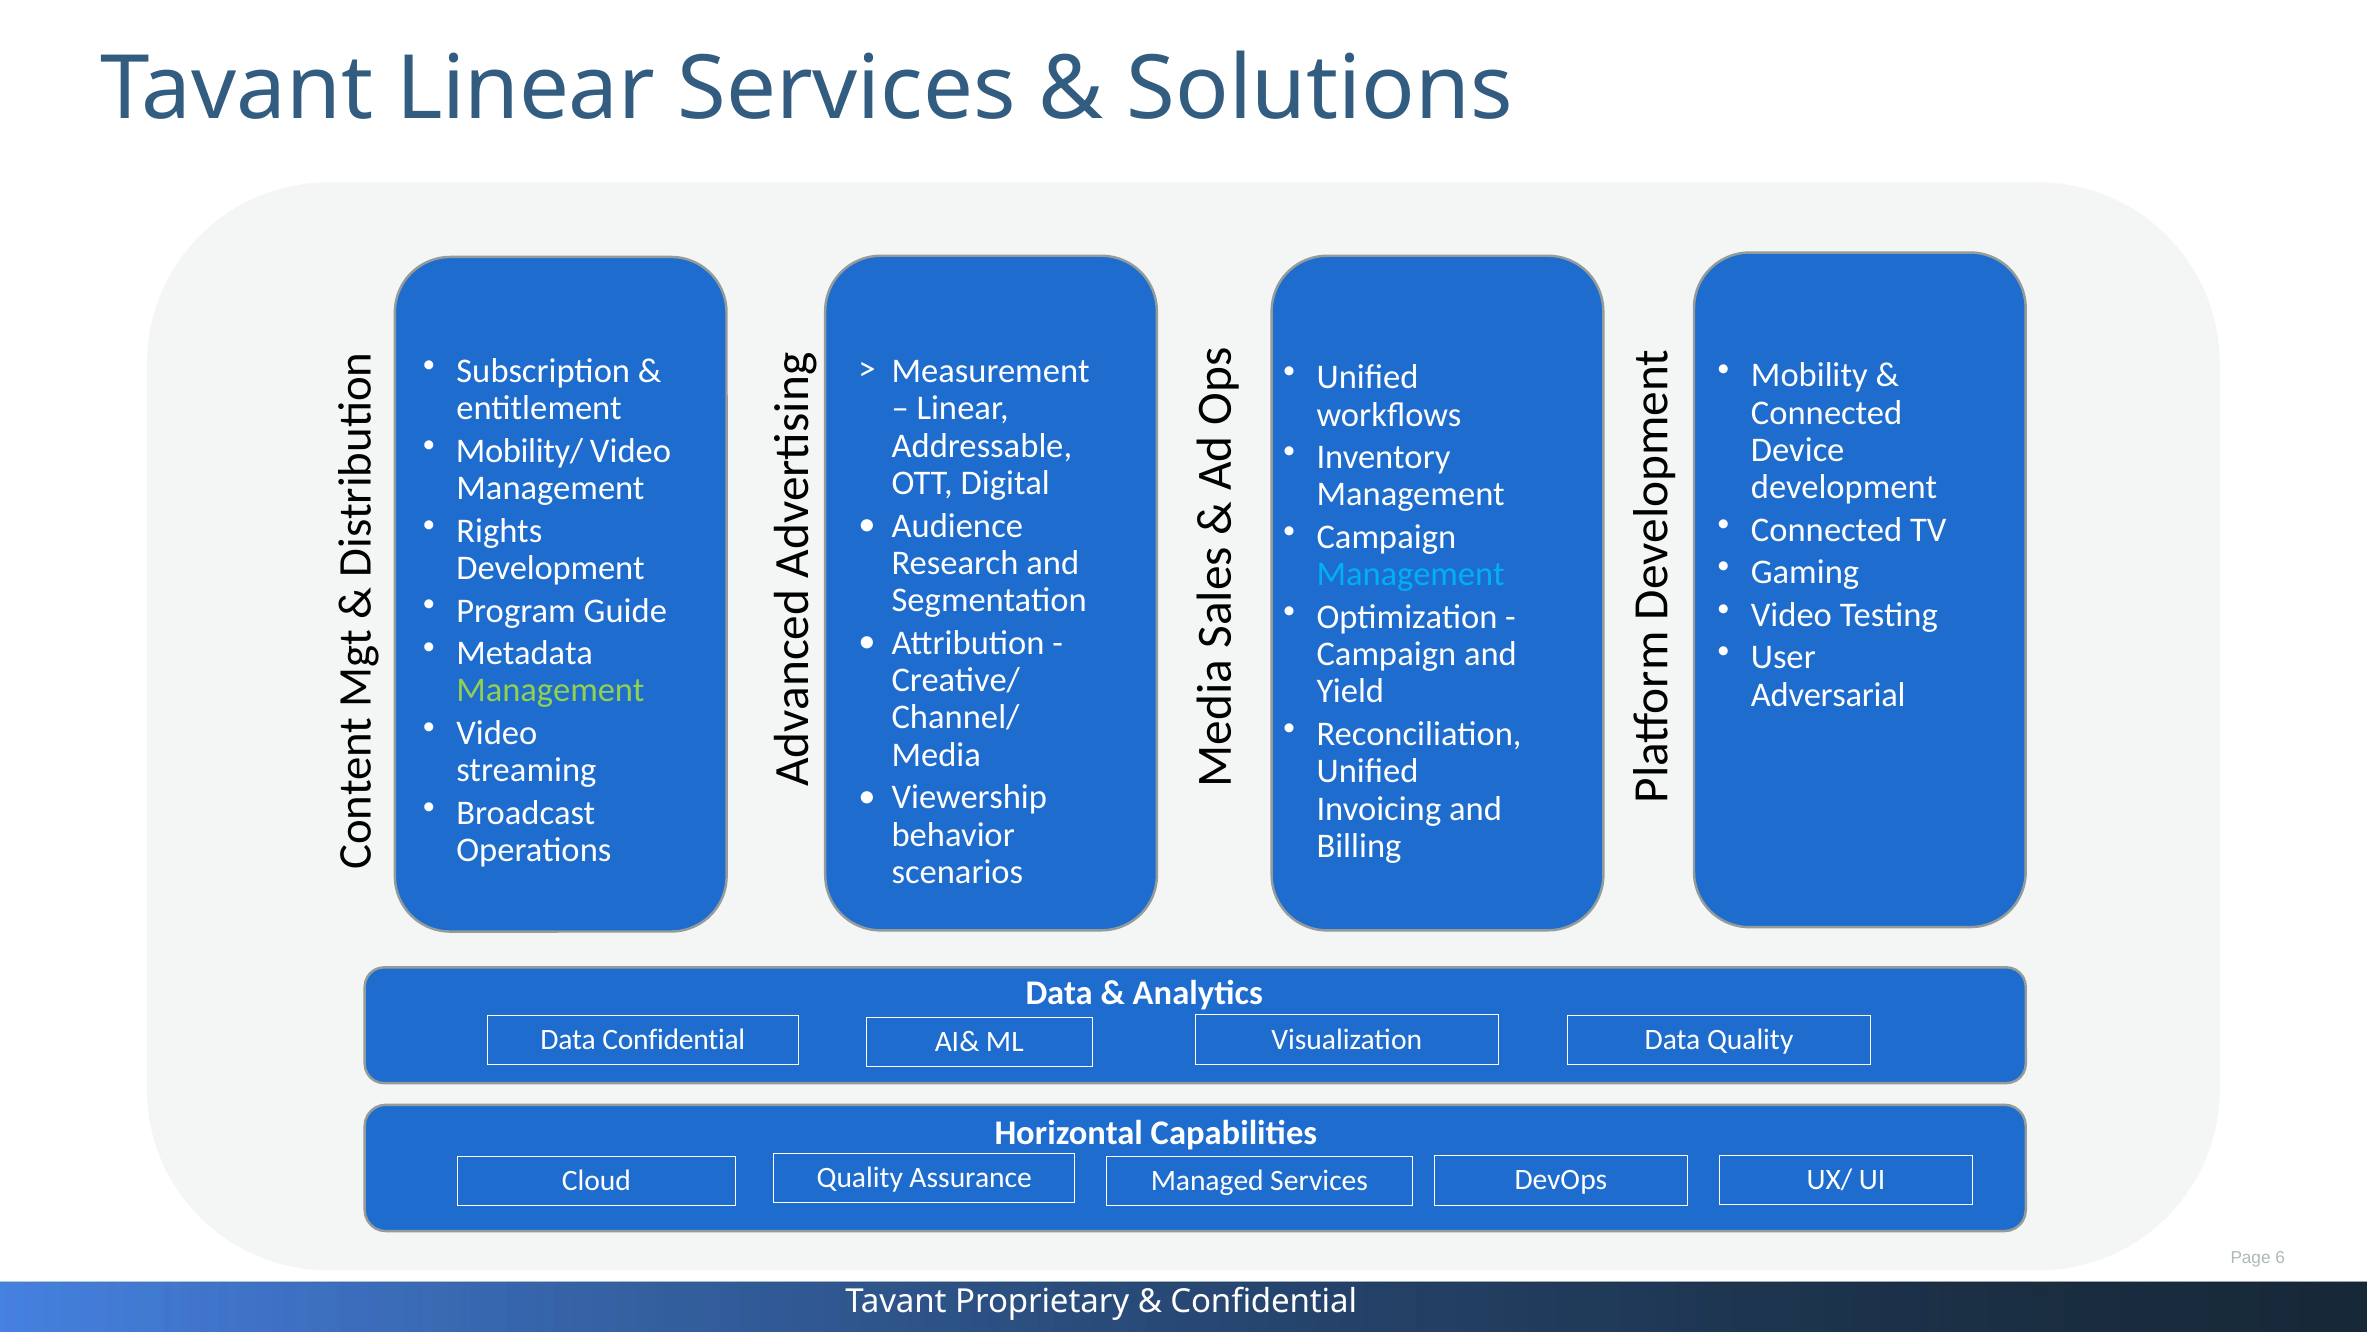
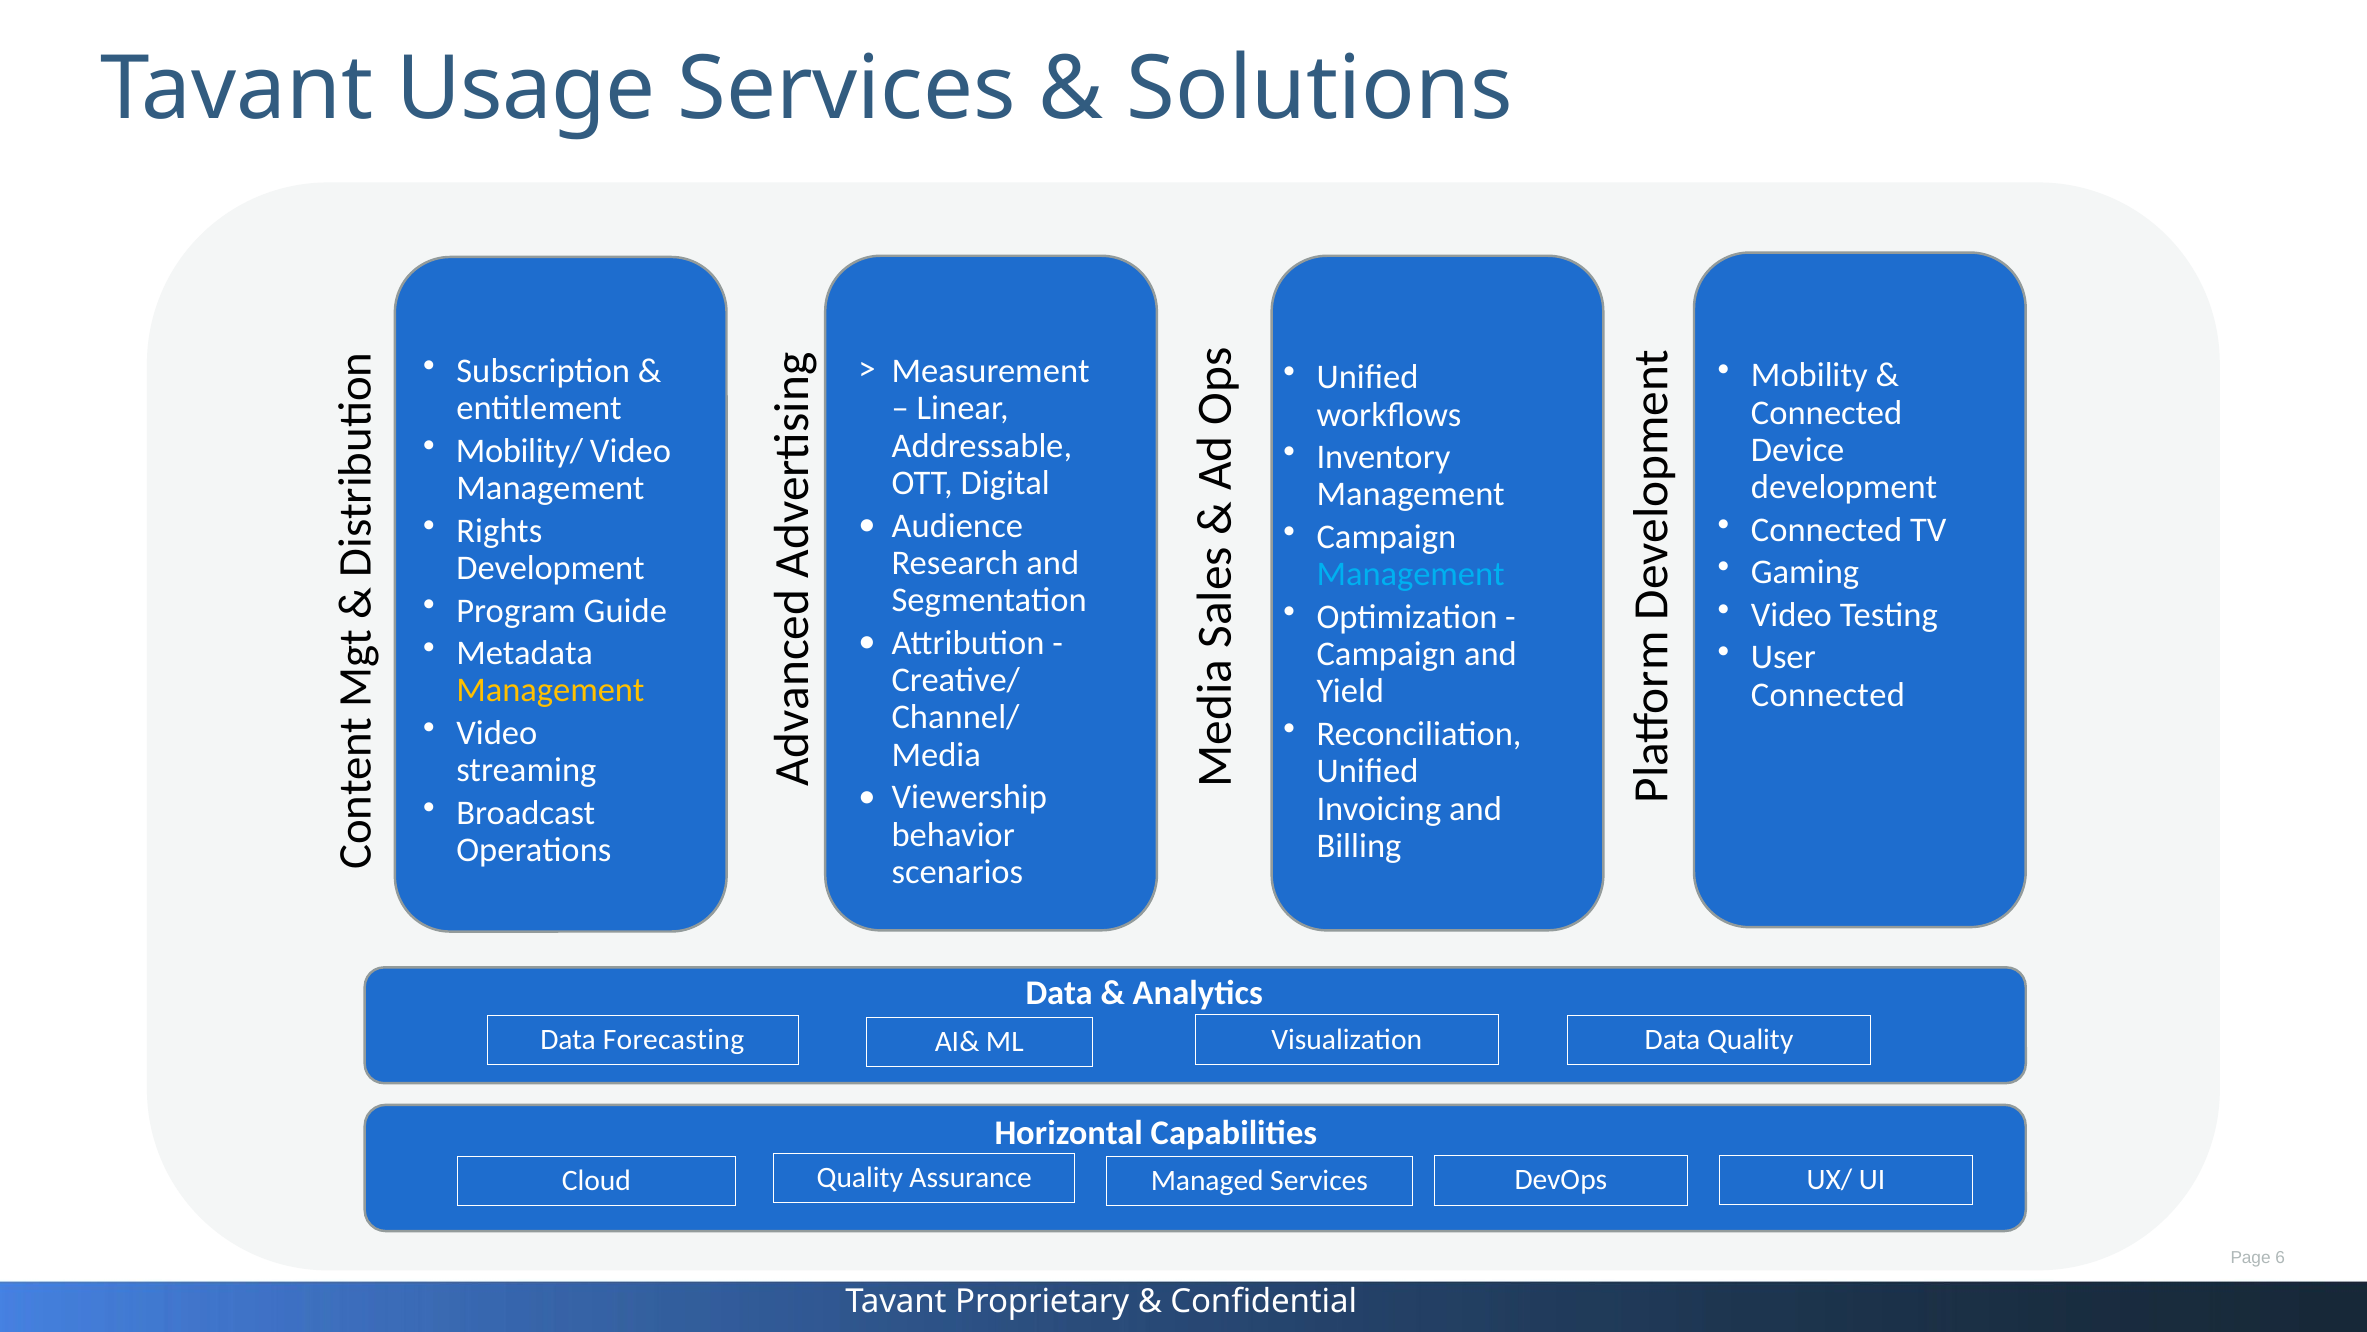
Tavant Linear: Linear -> Usage (526, 89)
Management colour: light green -> yellow (550, 690)
Adversarial: Adversarial -> Connected (1828, 694)
Data Confidential: Confidential -> Forecasting (674, 1039)
